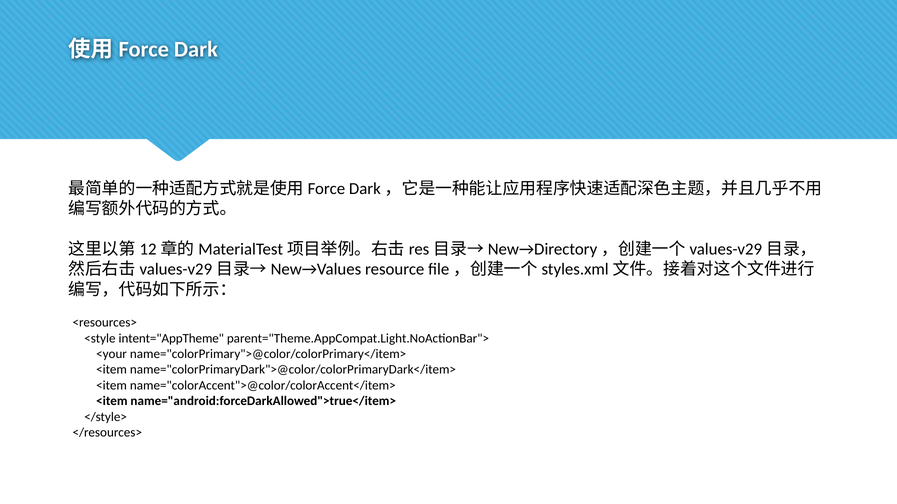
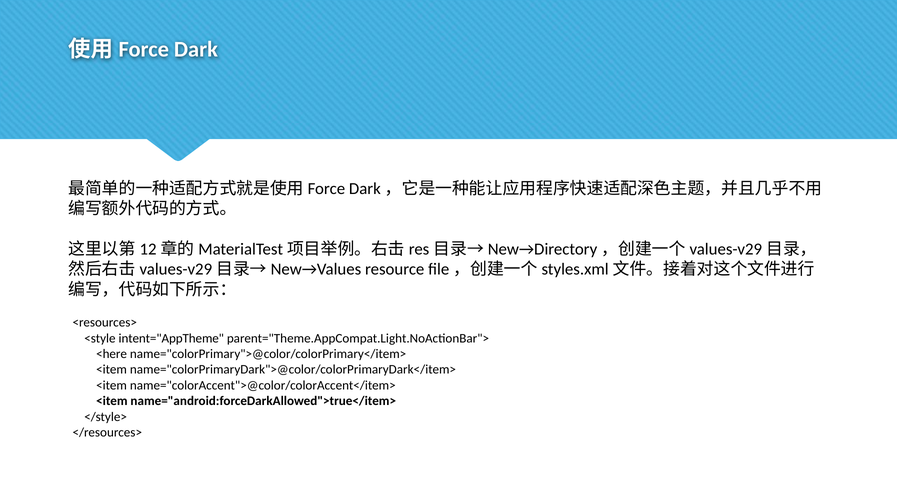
<your: <your -> <here (112, 354)
